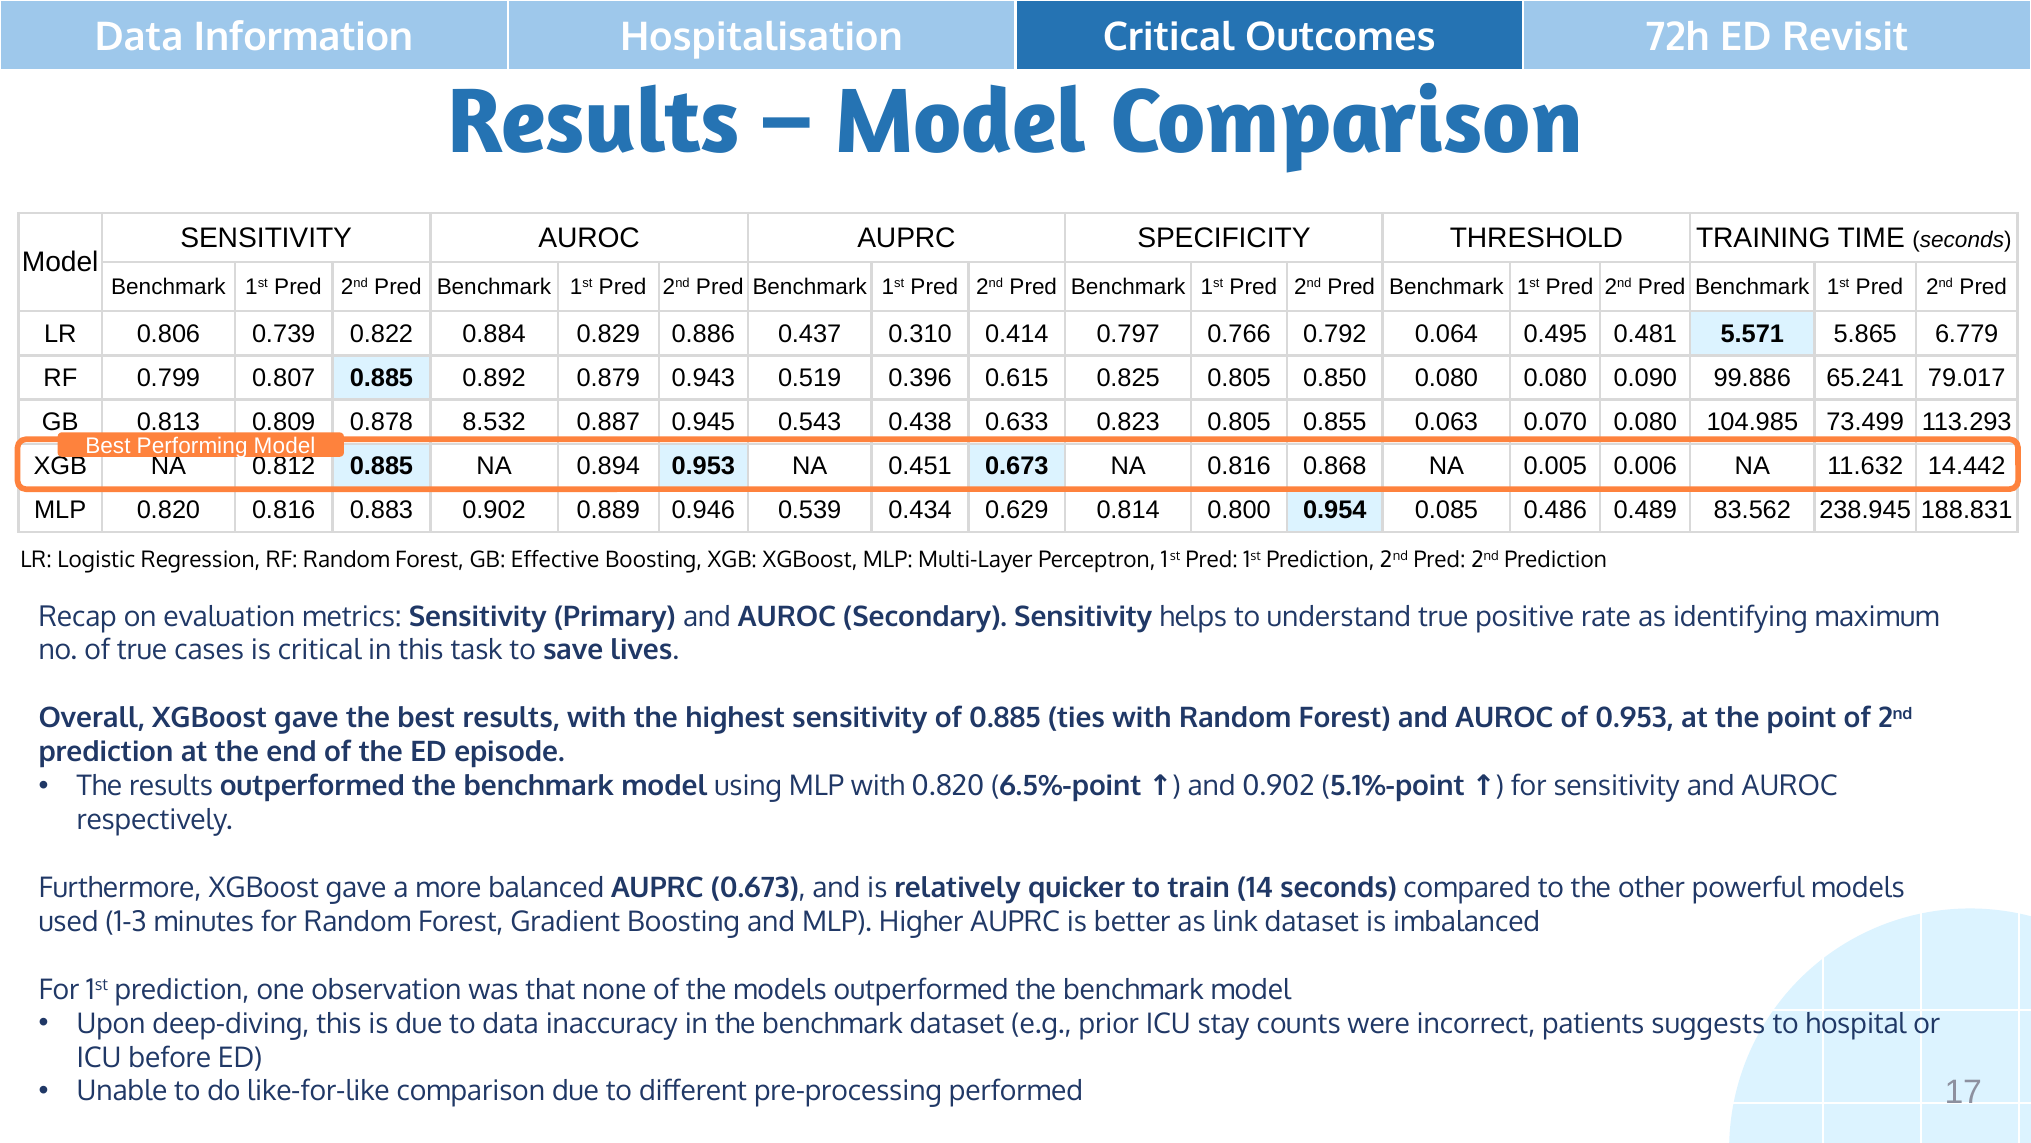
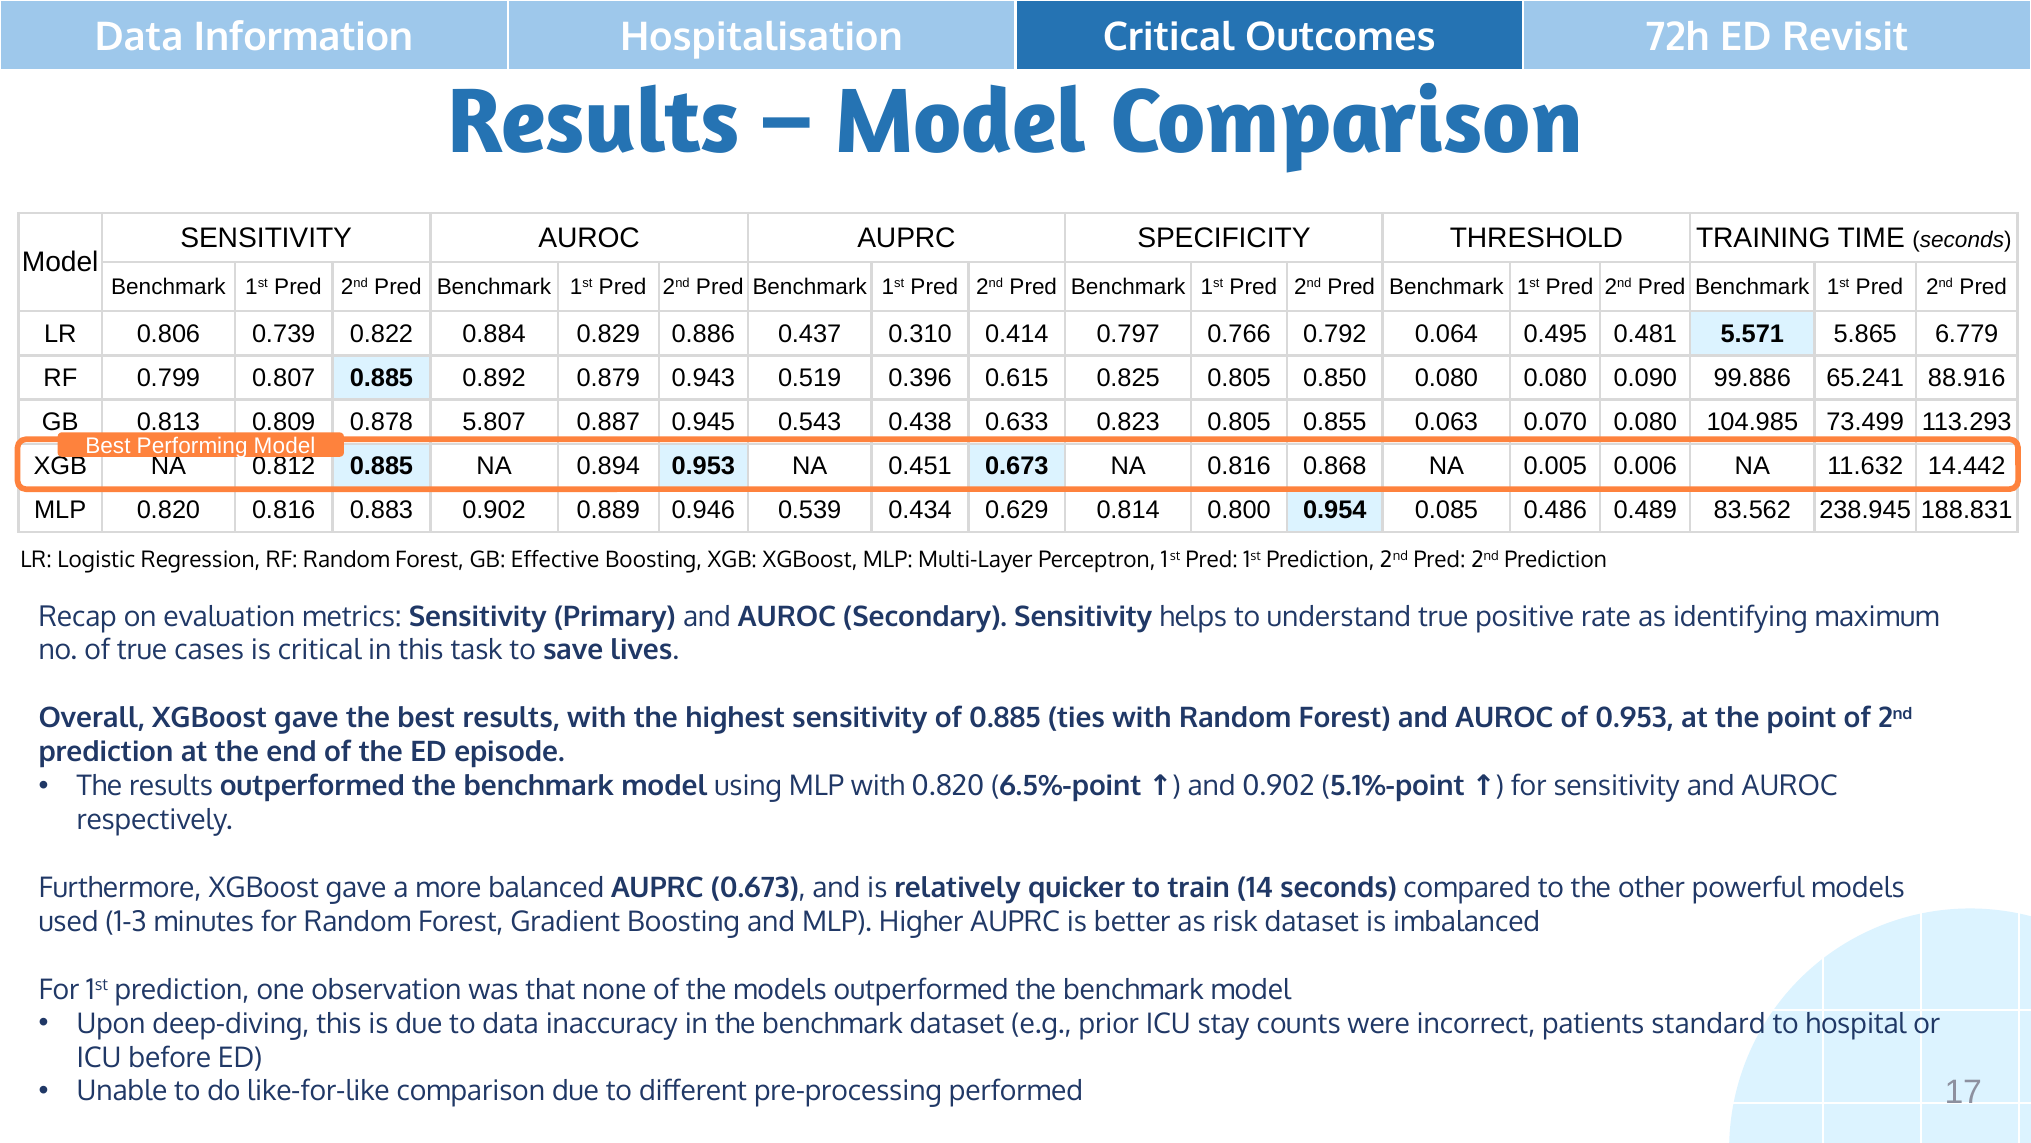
79.017: 79.017 -> 88.916 (1967, 378)
8.532: 8.532 -> 5.807 (494, 422)
link: link -> risk (1235, 922)
suggests: suggests -> standard (1708, 1023)
